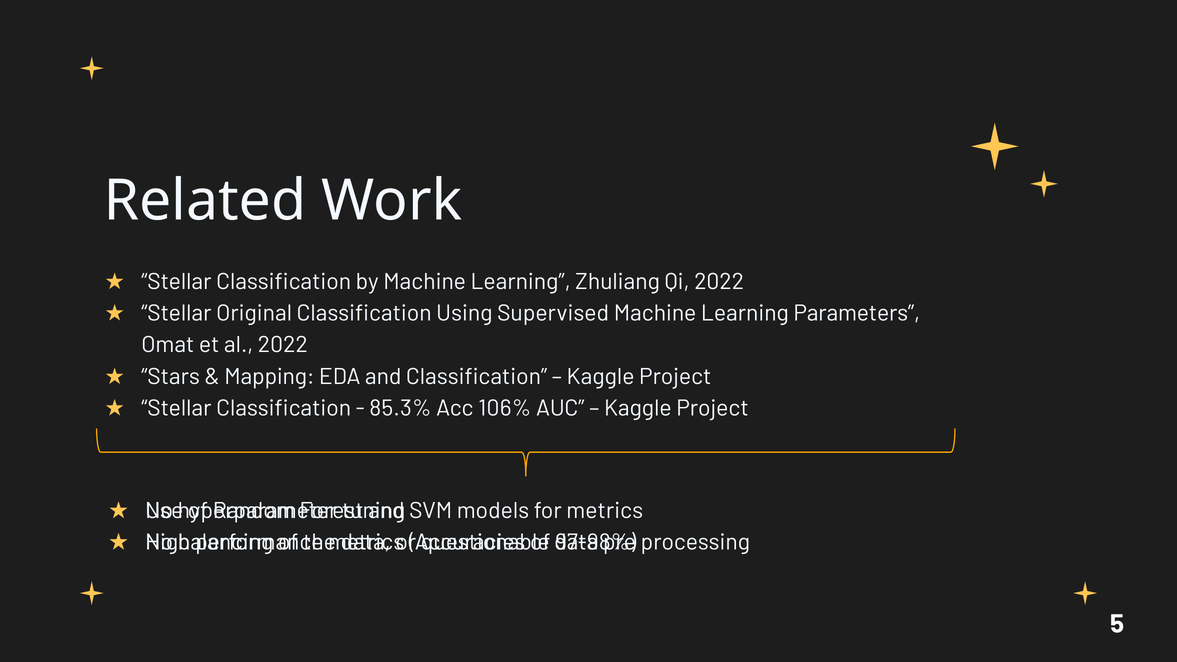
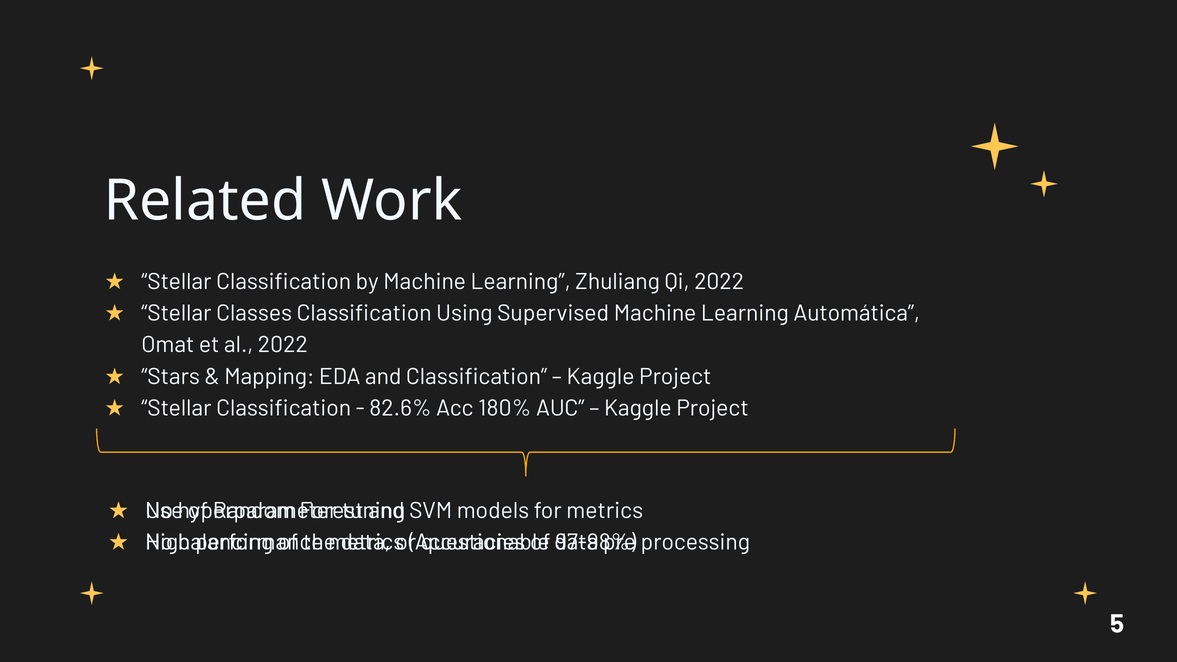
Original: Original -> Classes (254, 313)
Parameters: Parameters -> Automática (857, 313)
85.3%: 85.3% -> 82.6% (400, 408)
106%: 106% -> 180% (505, 408)
